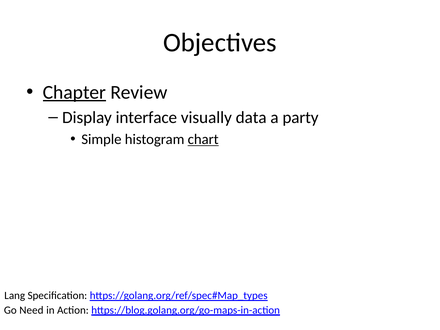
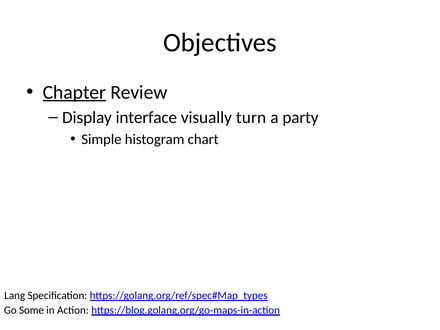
data: data -> turn (251, 118)
chart underline: present -> none (203, 139)
Need: Need -> Some (32, 310)
